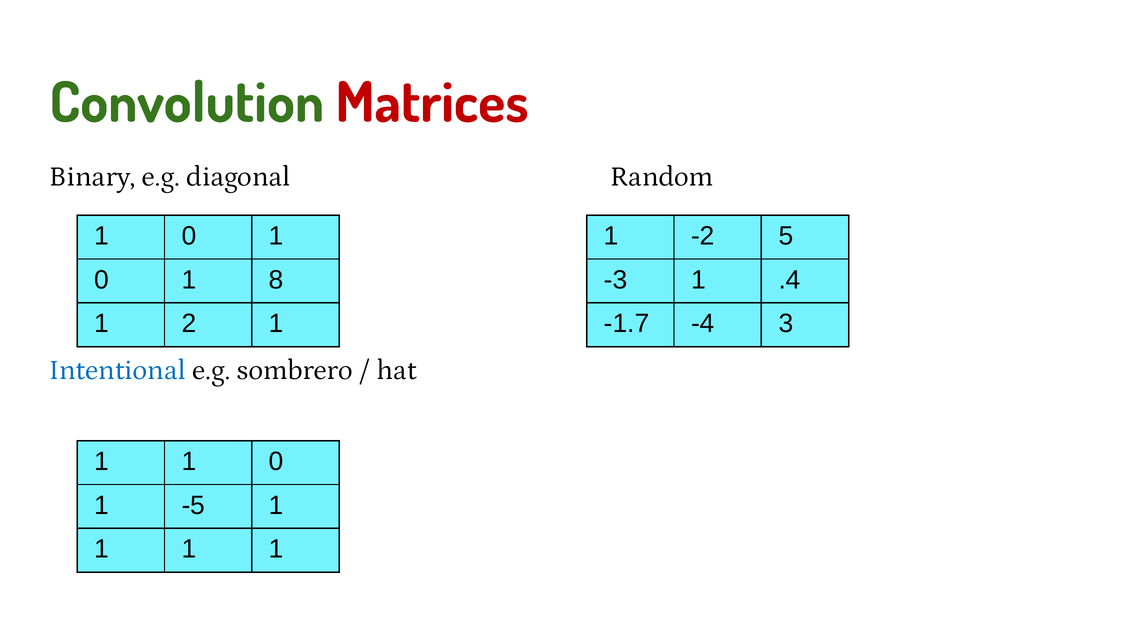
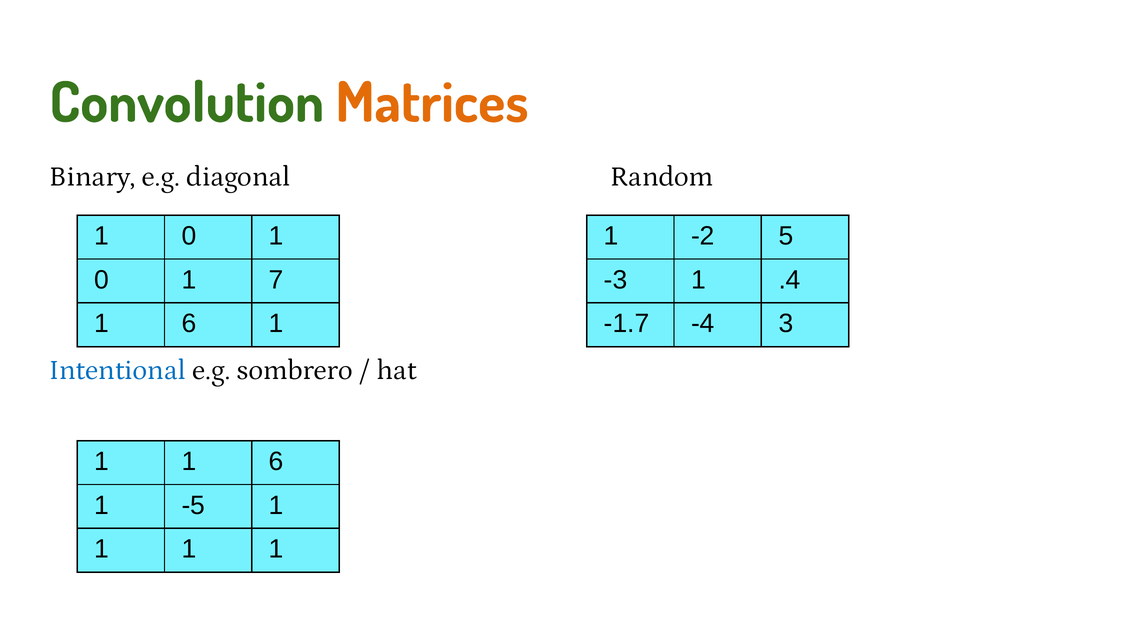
Matrices colour: red -> orange (432, 103)
8: 8 -> 7 (276, 280)
2: 2 -> 6 (189, 324)
1 1 0: 0 -> 6 (276, 462)
